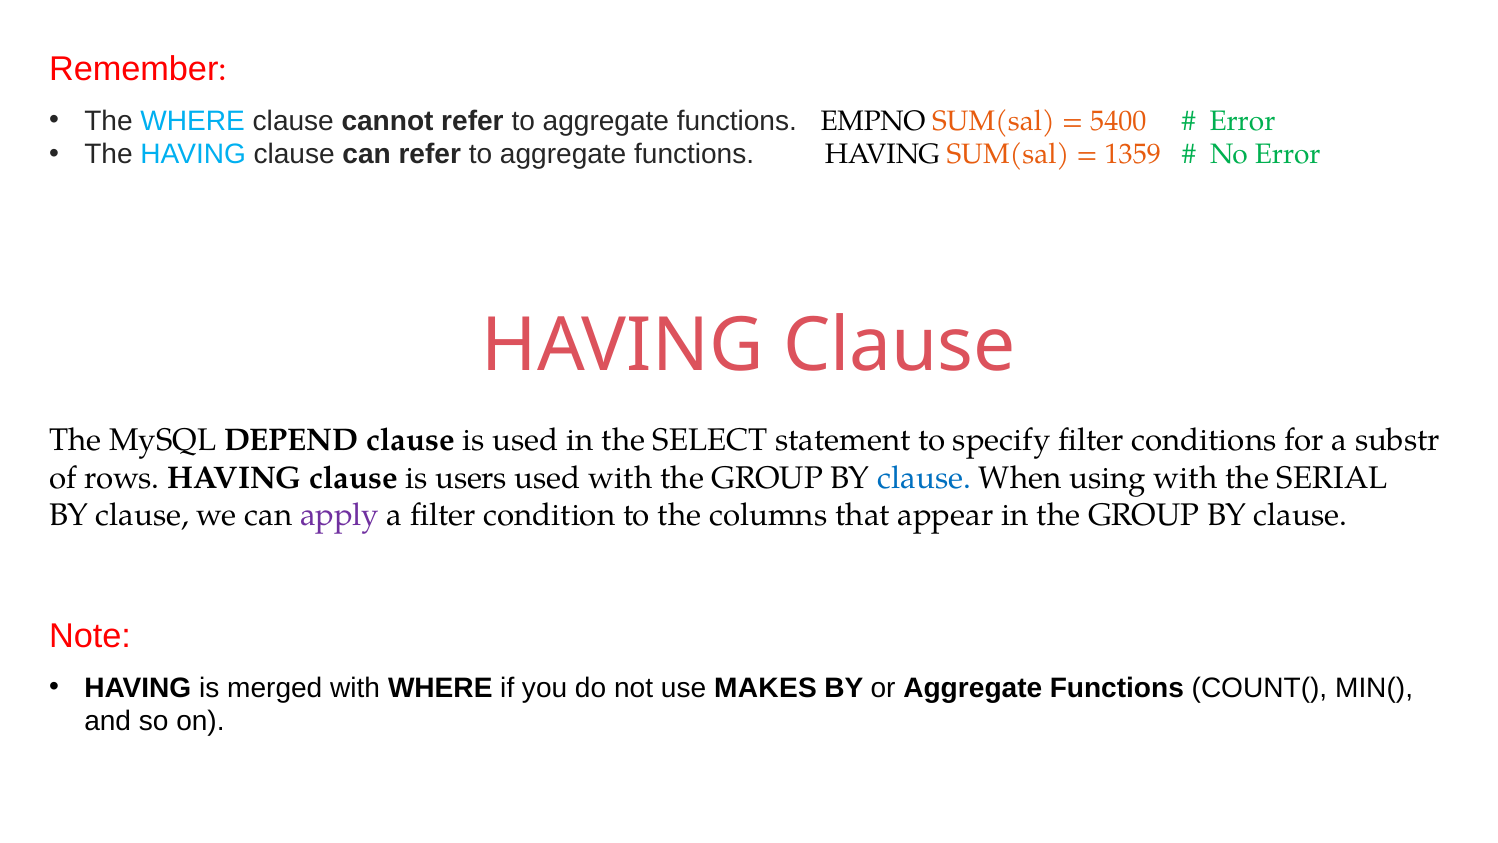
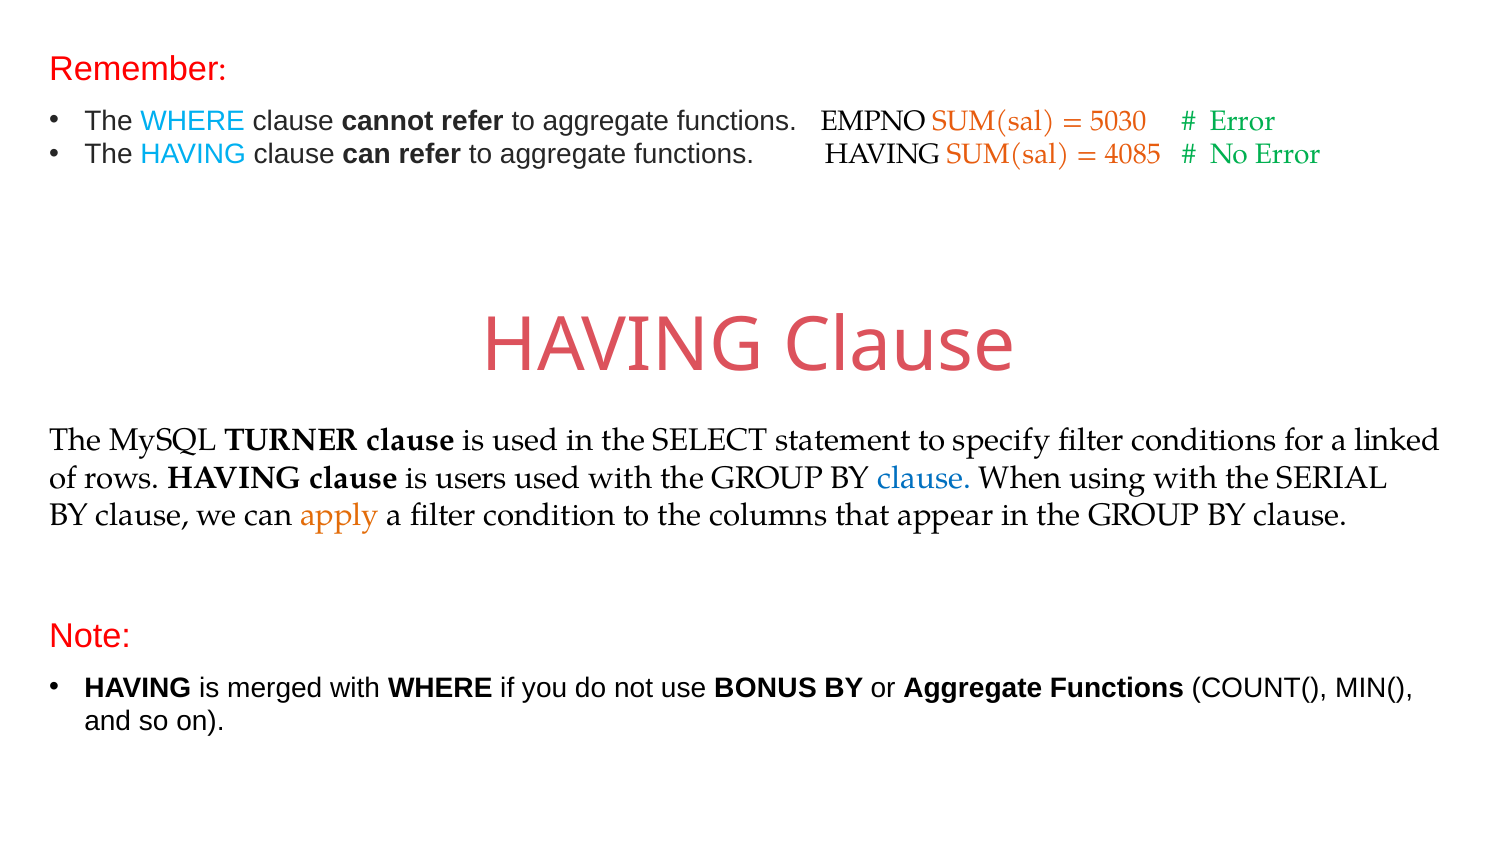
5400: 5400 -> 5030 (1118, 121)
1359: 1359 -> 4085 (1133, 154)
DEPEND: DEPEND -> TURNER (291, 440)
substr: substr -> linked (1398, 440)
apply colour: purple -> orange (340, 515)
MAKES: MAKES -> BONUS (765, 688)
